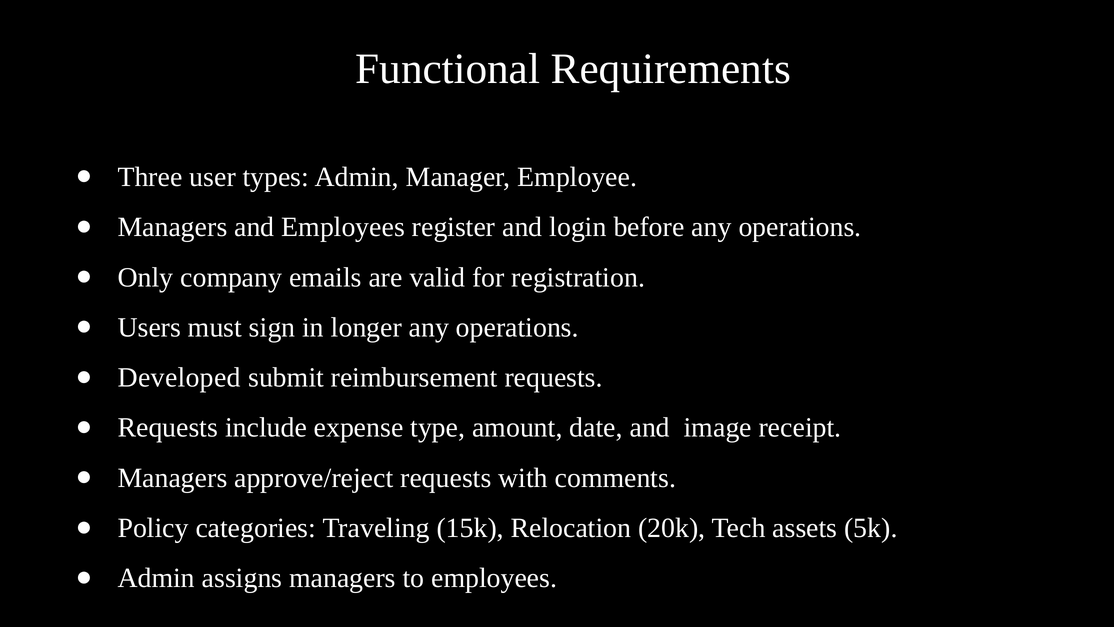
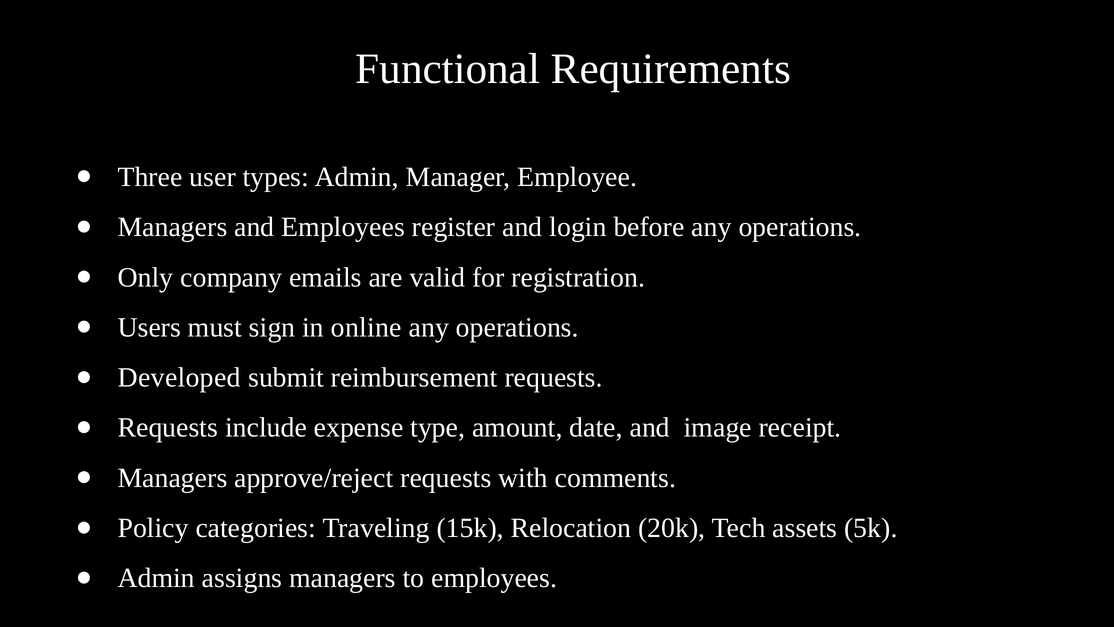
longer: longer -> online (366, 327)
